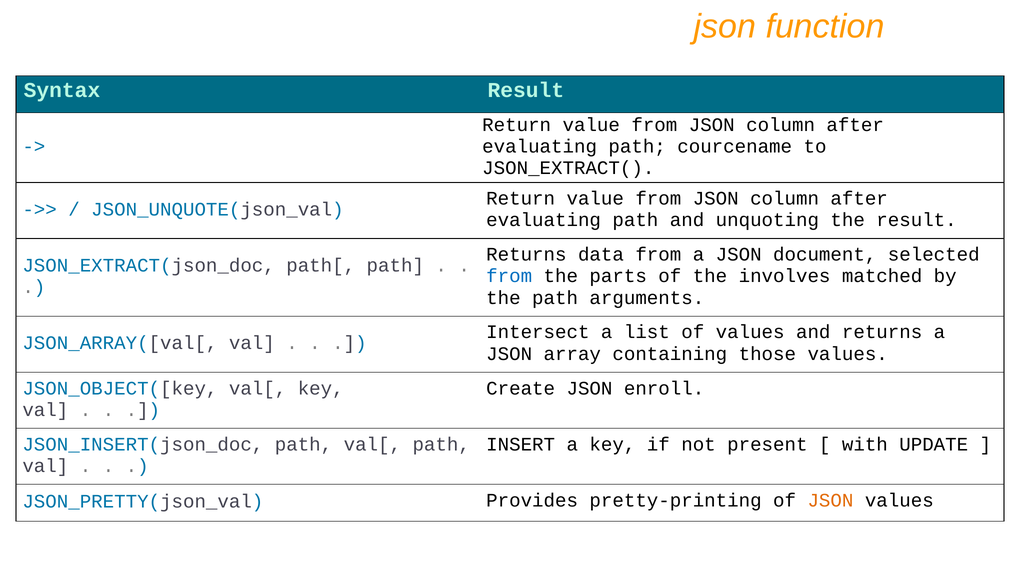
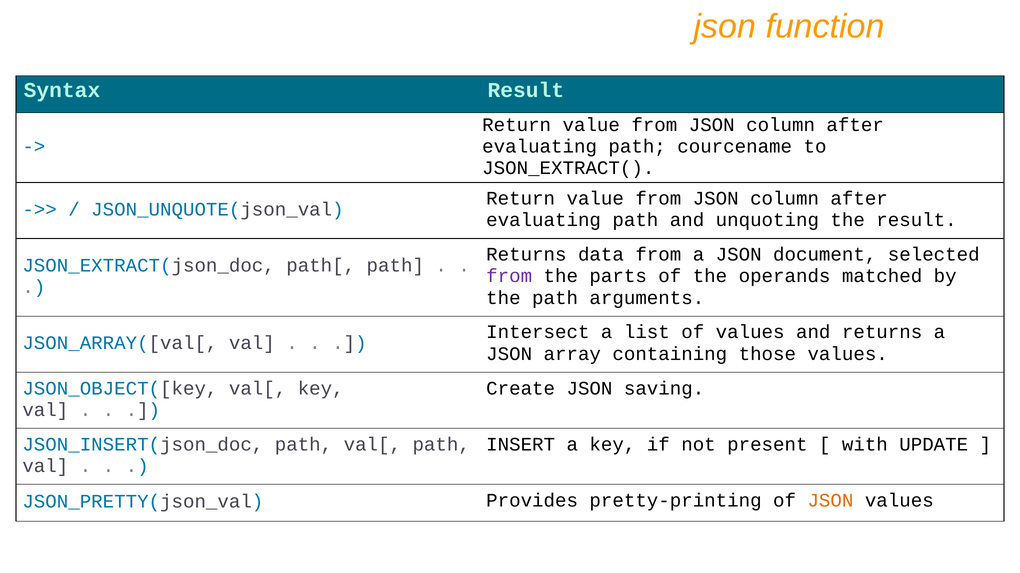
from colour: blue -> purple (509, 276)
involves: involves -> operands (785, 276)
enroll: enroll -> saving (664, 389)
